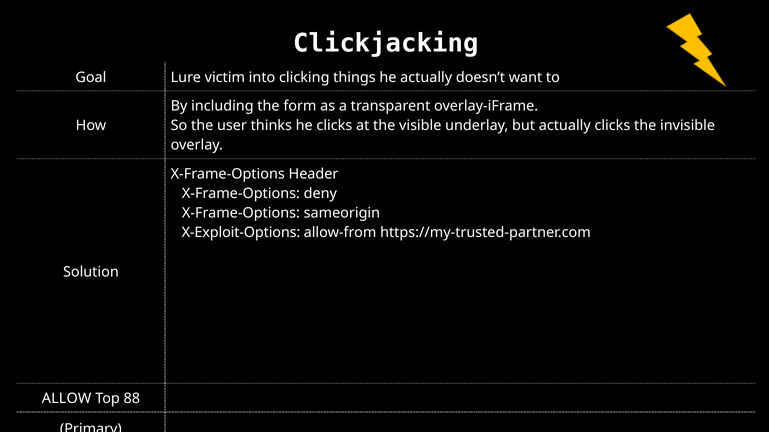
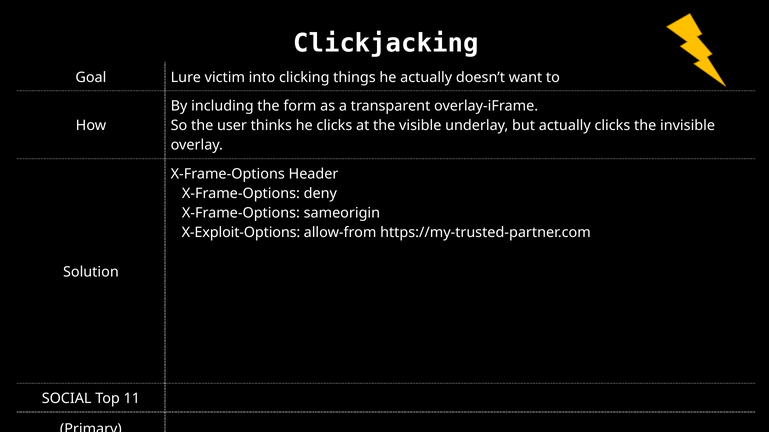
ALLOW: ALLOW -> SOCIAL (67, 399)
88: 88 -> 11 (132, 399)
